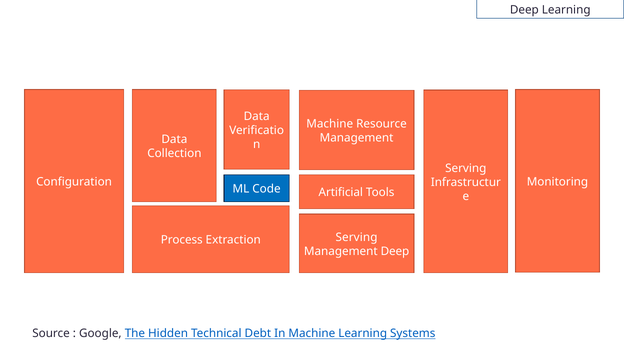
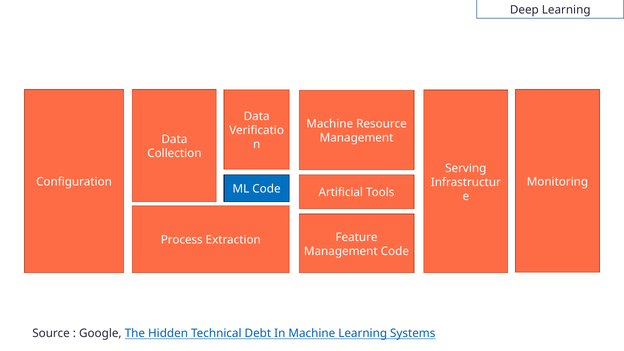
Serving: Serving -> Feature (357, 237)
Management Deep: Deep -> Code (395, 251)
